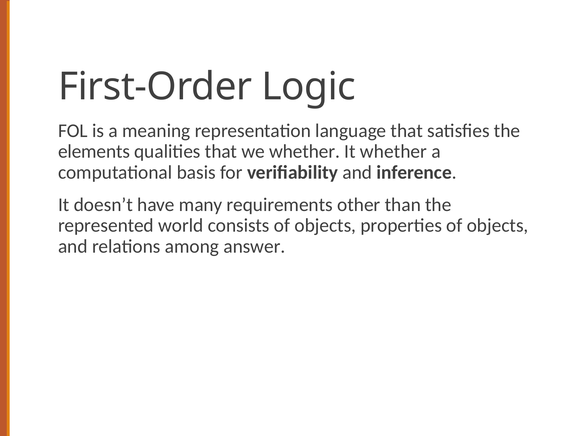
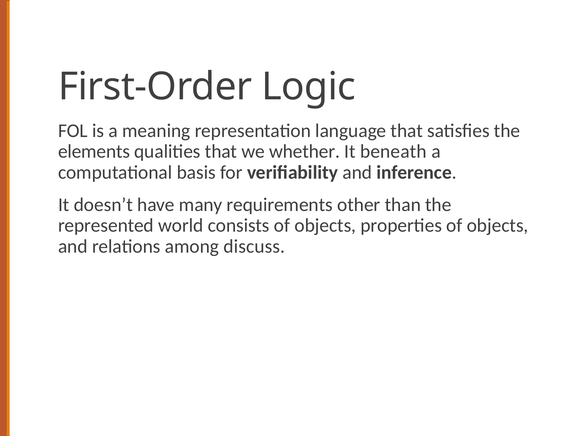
It whether: whether -> beneath (393, 151)
answer: answer -> discuss (254, 246)
